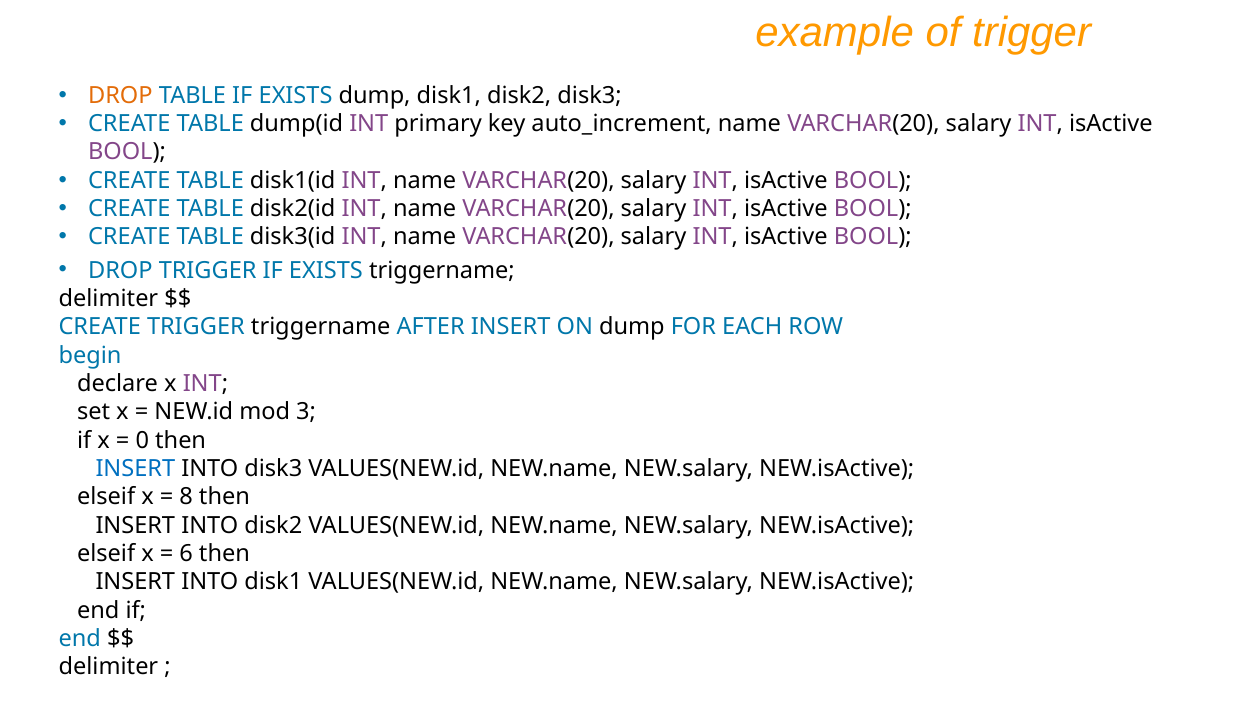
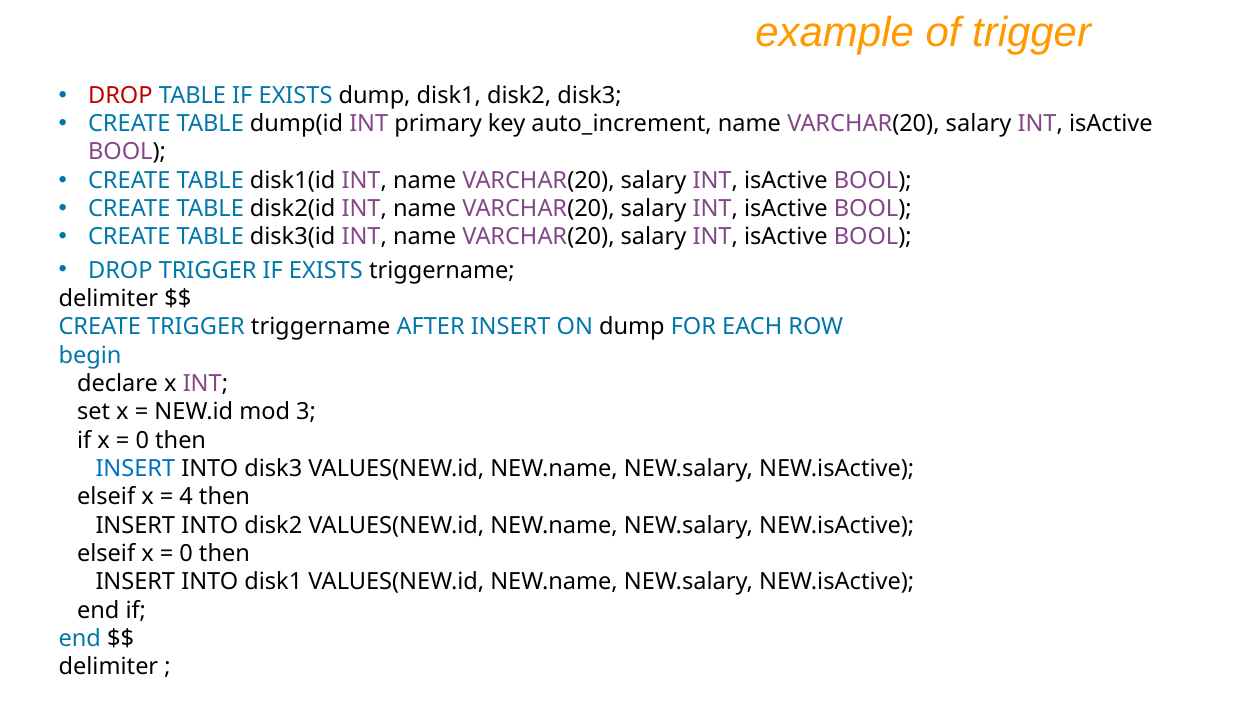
DROP colour: orange -> red (120, 95)
8: 8 -> 4 (186, 497)
6: 6 -> 0 (186, 553)
